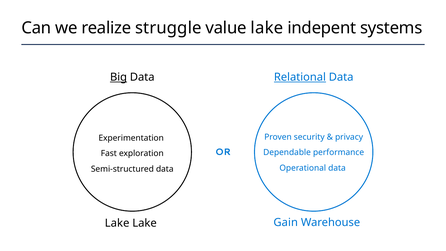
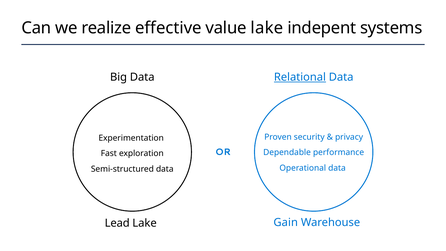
struggle: struggle -> effective (168, 28)
Big underline: present -> none (118, 77)
Lake: Lake -> Lead (117, 223)
